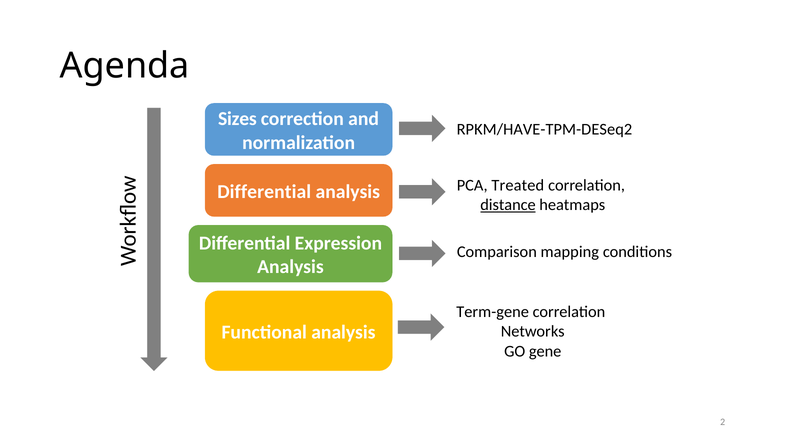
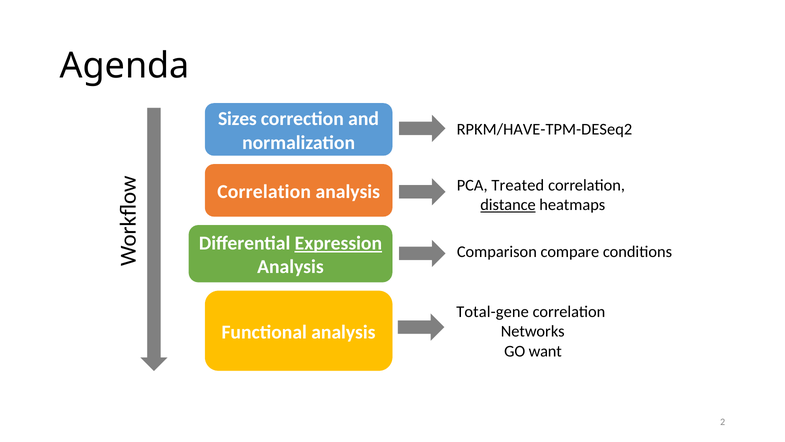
Differential: Differential -> Correlation (264, 192)
Expression underline: none -> present (338, 243)
mapping: mapping -> compare (570, 252)
Term-gene: Term-gene -> Total-gene (493, 312)
gene: gene -> want (545, 351)
